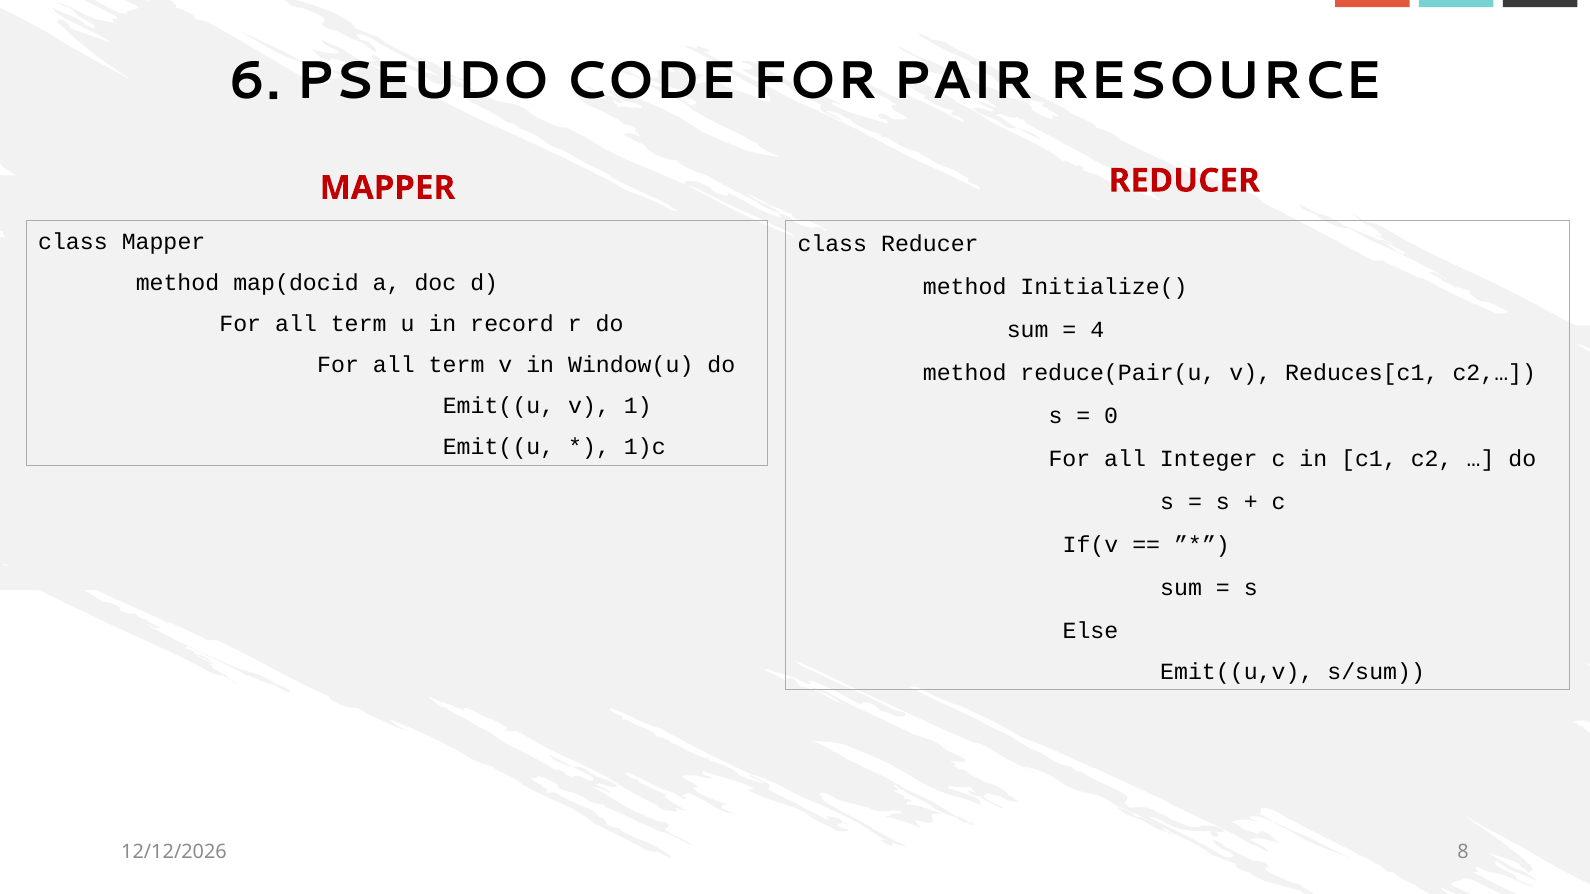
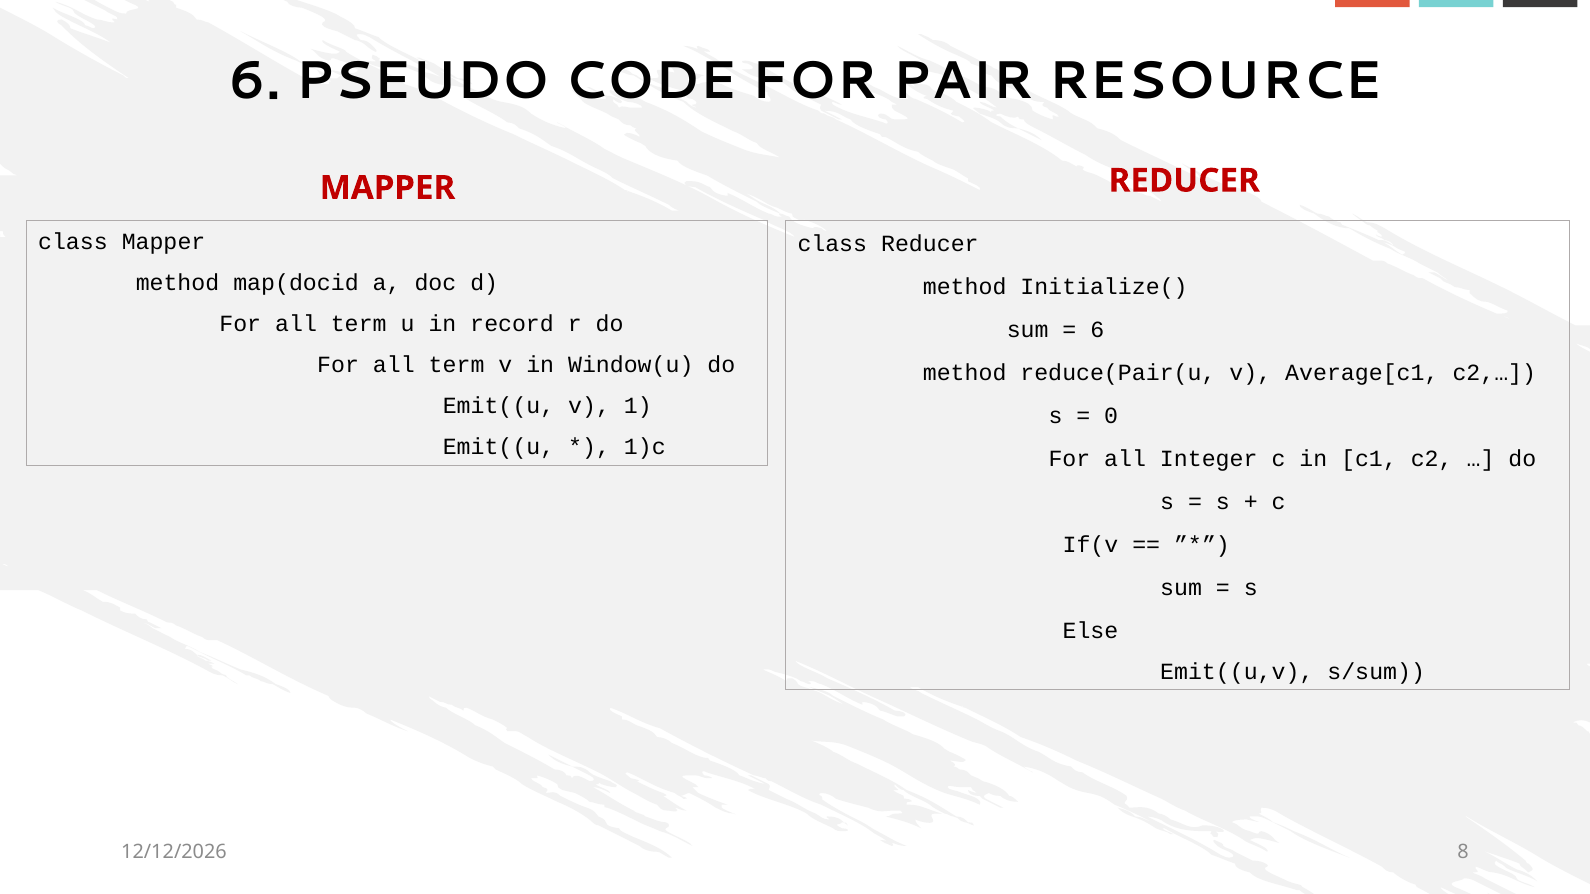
4: 4 -> 6 (1097, 330)
Reduces[c1: Reduces[c1 -> Average[c1 (1362, 373)
